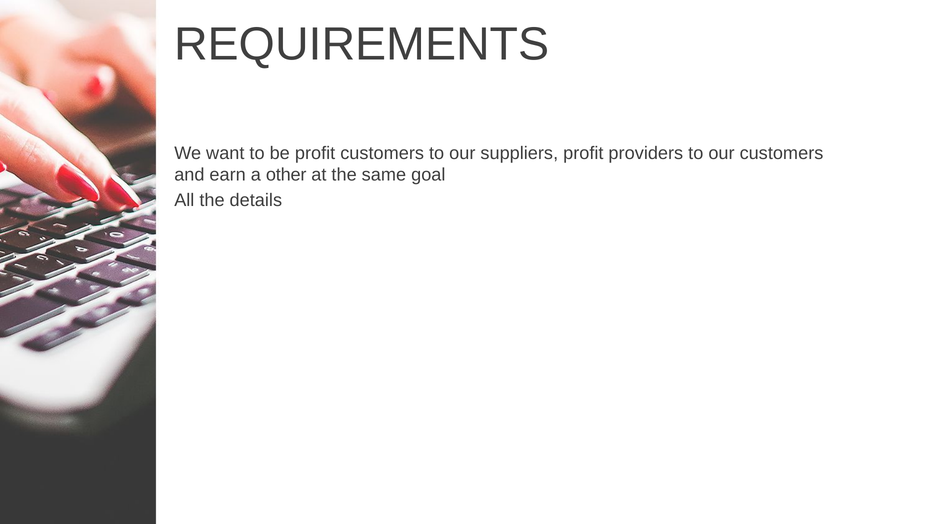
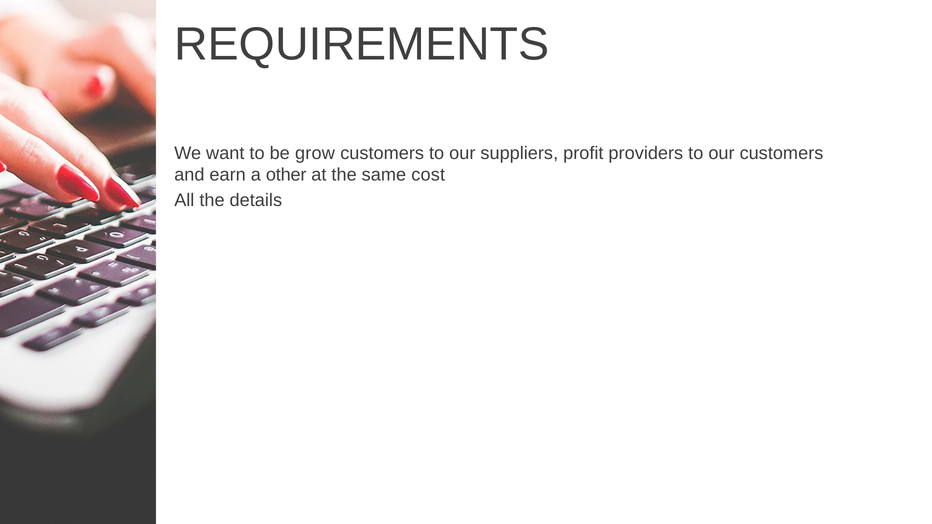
be profit: profit -> grow (315, 153)
goal: goal -> cost (428, 175)
